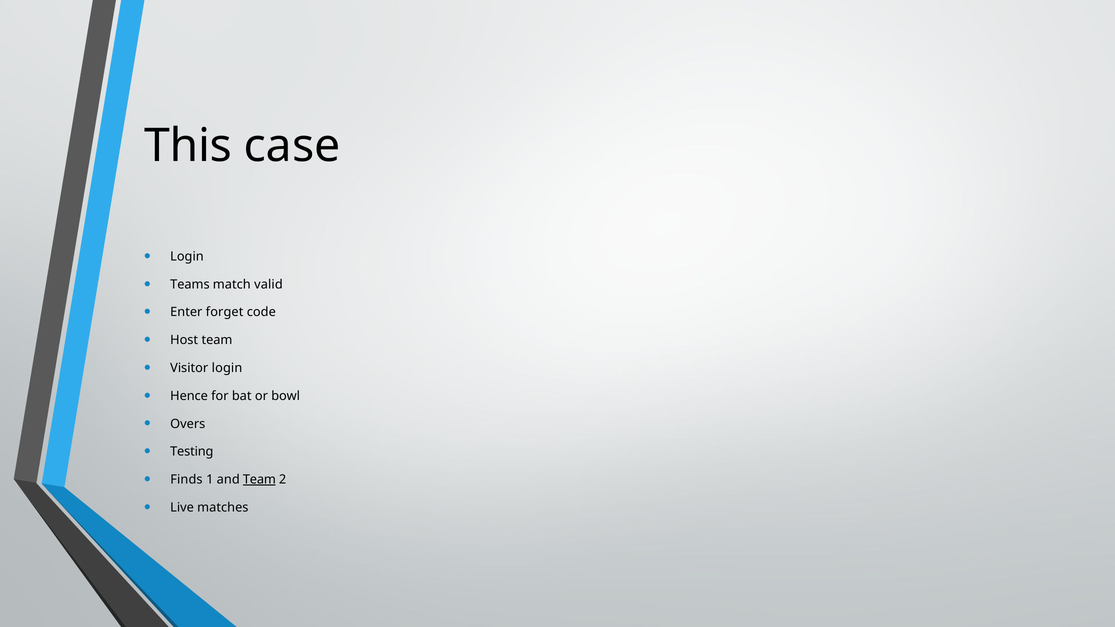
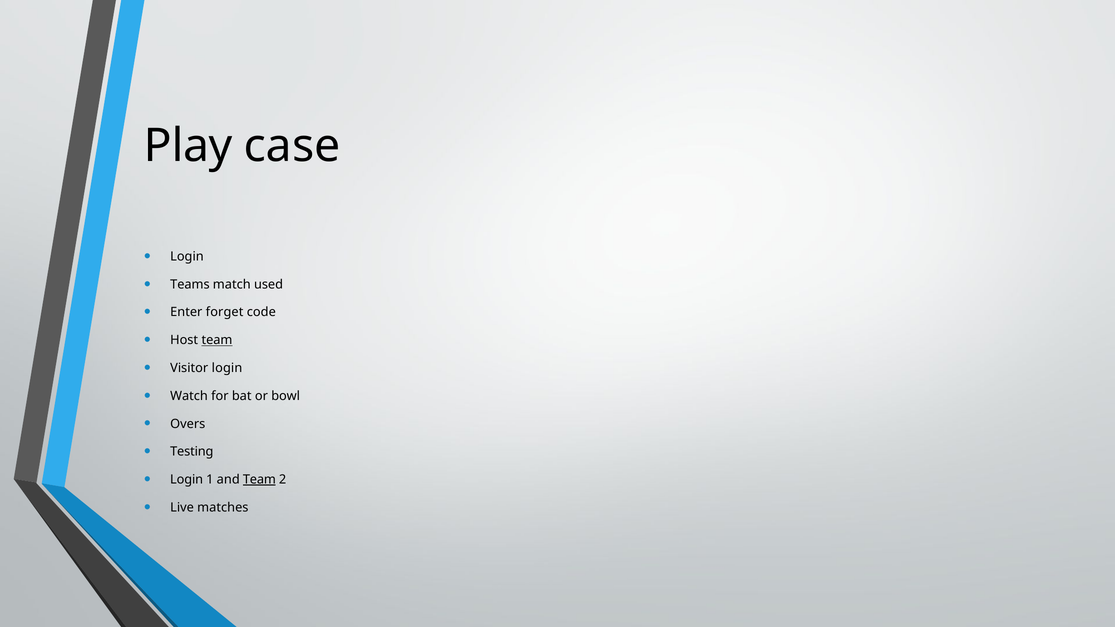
This: This -> Play (188, 146)
valid: valid -> used (269, 284)
team underline: none -> present (217, 340)
Hence: Hence -> Watch (189, 396)
Finds: Finds -> Login (187, 480)
